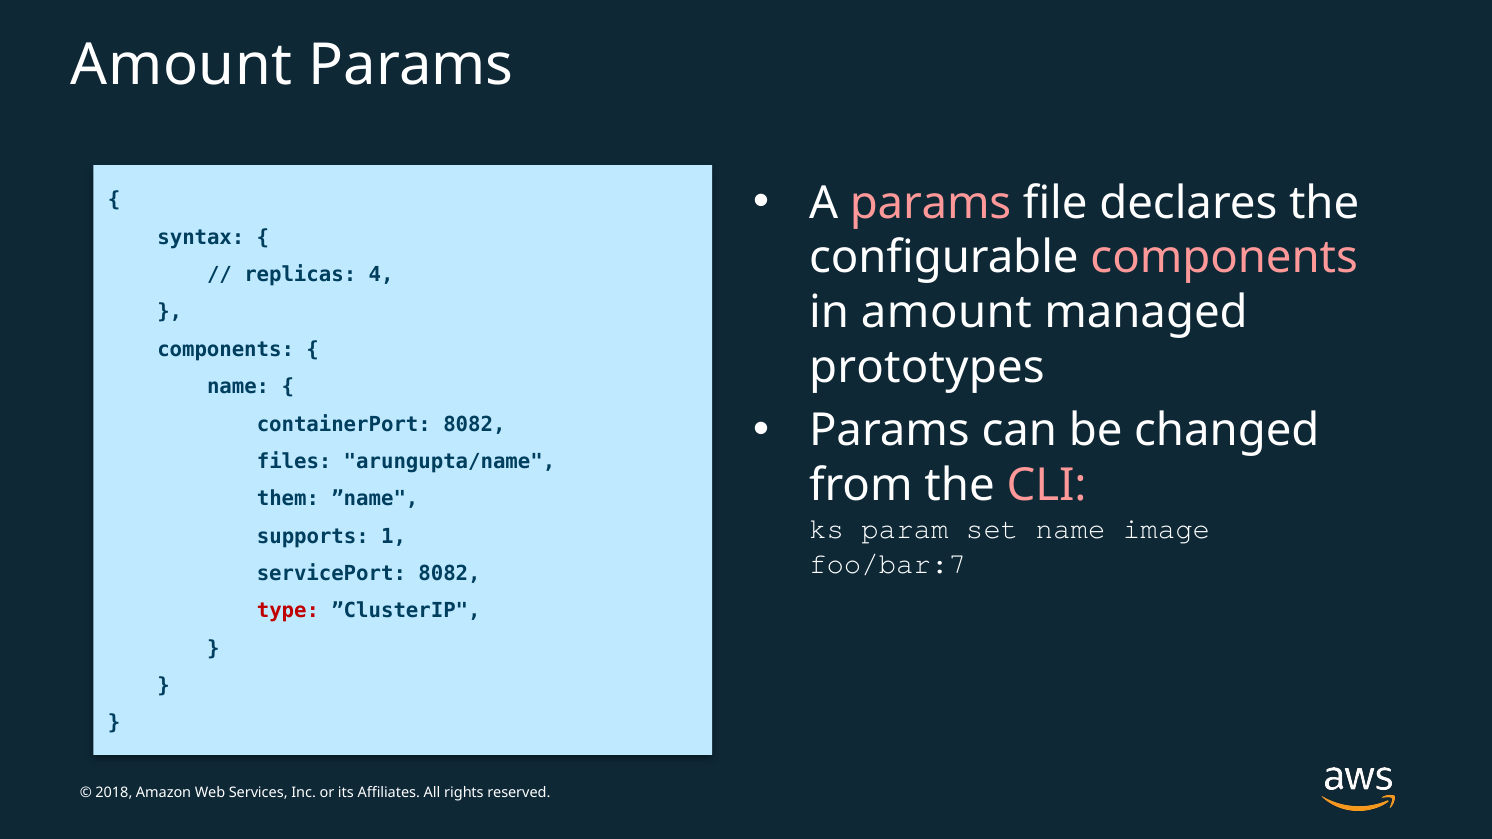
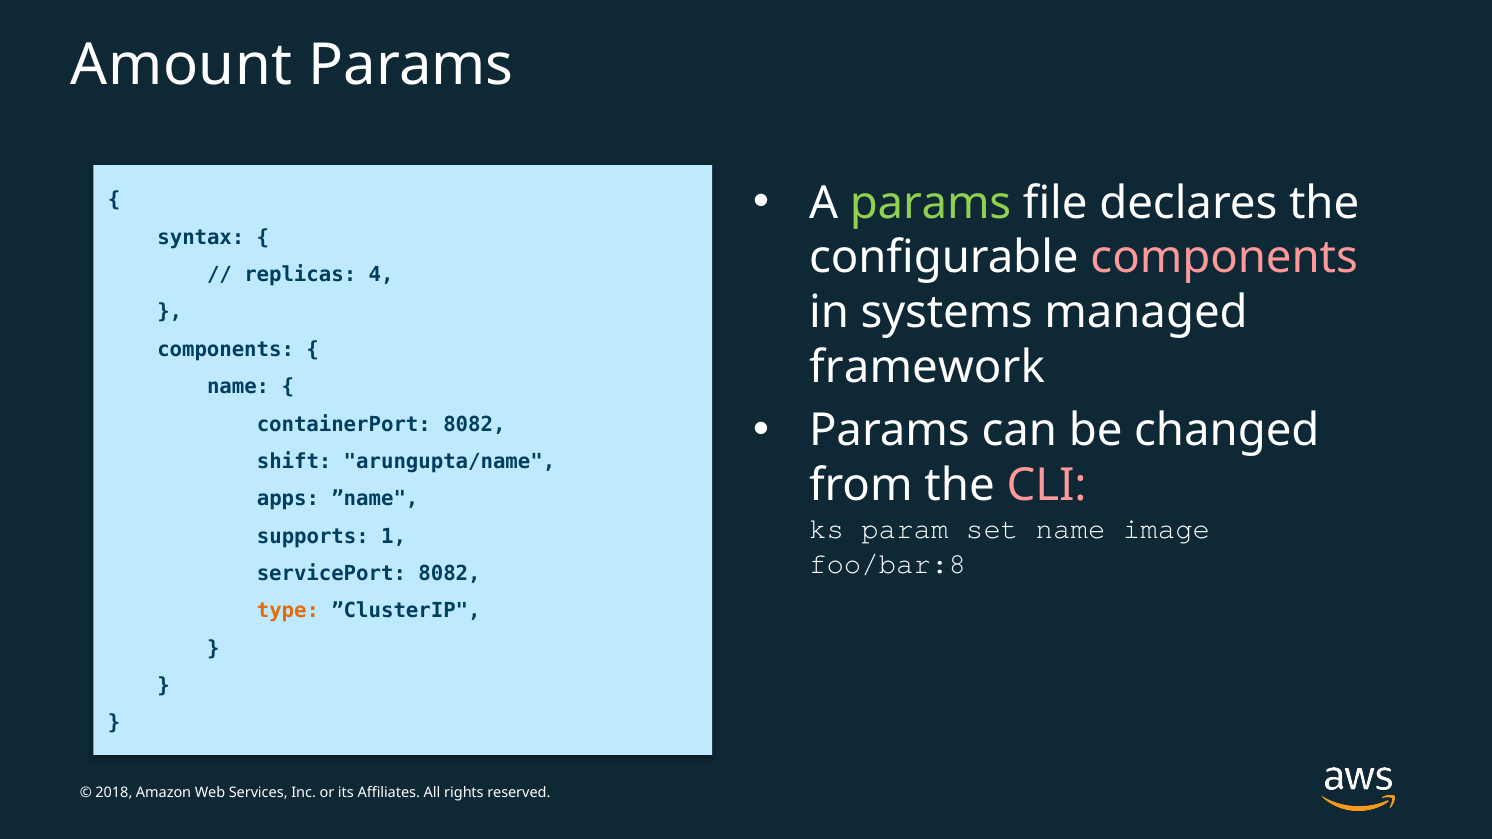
params colour: pink -> light green (931, 203)
in amount: amount -> systems (947, 313)
prototypes: prototypes -> framework (927, 367)
files: files -> shift (294, 462)
them: them -> apps (288, 499)
foo/bar:7: foo/bar:7 -> foo/bar:8 (888, 564)
type colour: red -> orange (288, 611)
